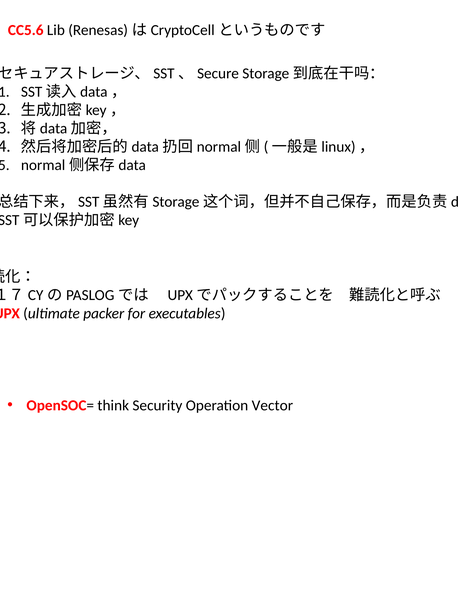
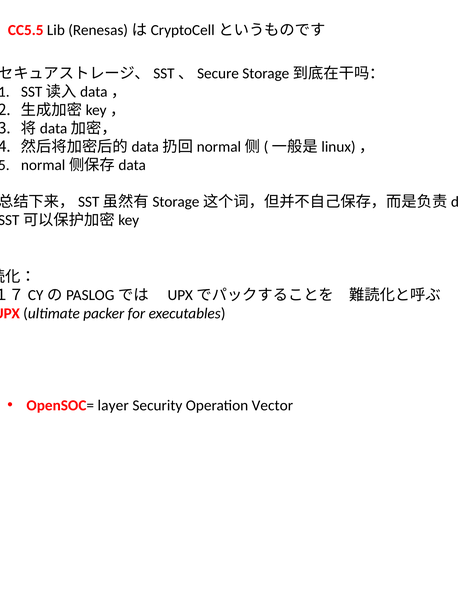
CC5.6: CC5.6 -> CC5.5 (26, 30)
think: think -> layer (113, 405)
